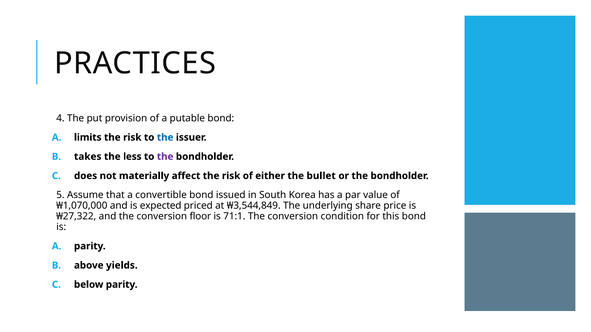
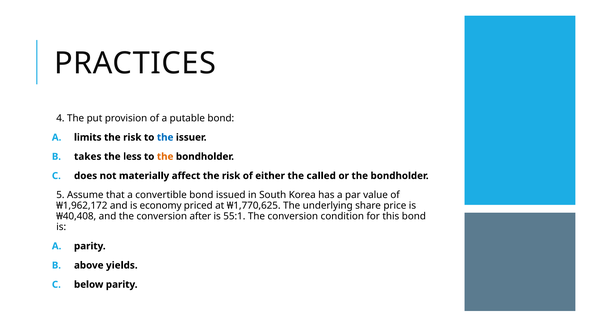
the colour: purple -> orange (165, 157)
bullet: bullet -> called (321, 176)
₩1,070,000: ₩1,070,000 -> ₩1,962,172 (82, 206)
expected: expected -> economy (161, 206)
₩3,544,849: ₩3,544,849 -> ₩1,770,625 (254, 206)
₩27,322: ₩27,322 -> ₩40,408 (76, 217)
floor: floor -> after (200, 217)
71:1: 71:1 -> 55:1 (234, 217)
